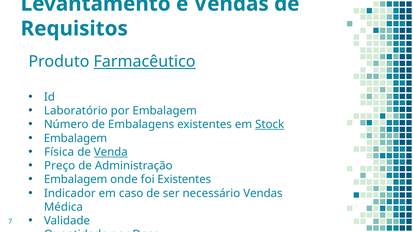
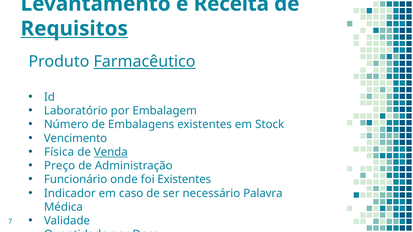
e Vendas: Vendas -> Receita (231, 4)
Requisitos underline: none -> present (74, 29)
Stock underline: present -> none (270, 125)
Embalagem: Embalagem -> Vencimento (75, 138)
Embalagem: Embalagem -> Funcionário (76, 180)
necessário Vendas: Vendas -> Palavra (263, 194)
